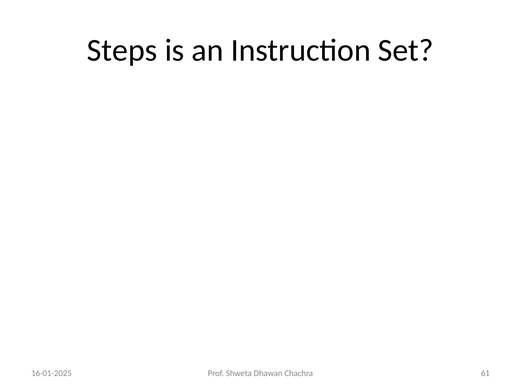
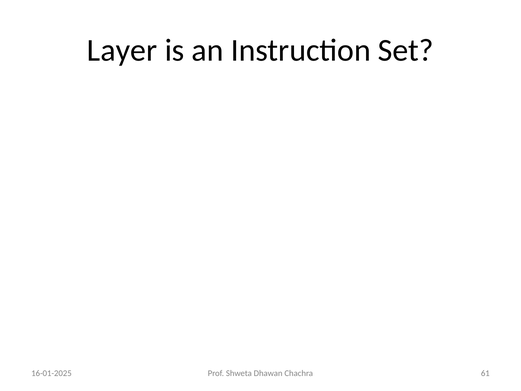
Steps: Steps -> Layer (122, 50)
